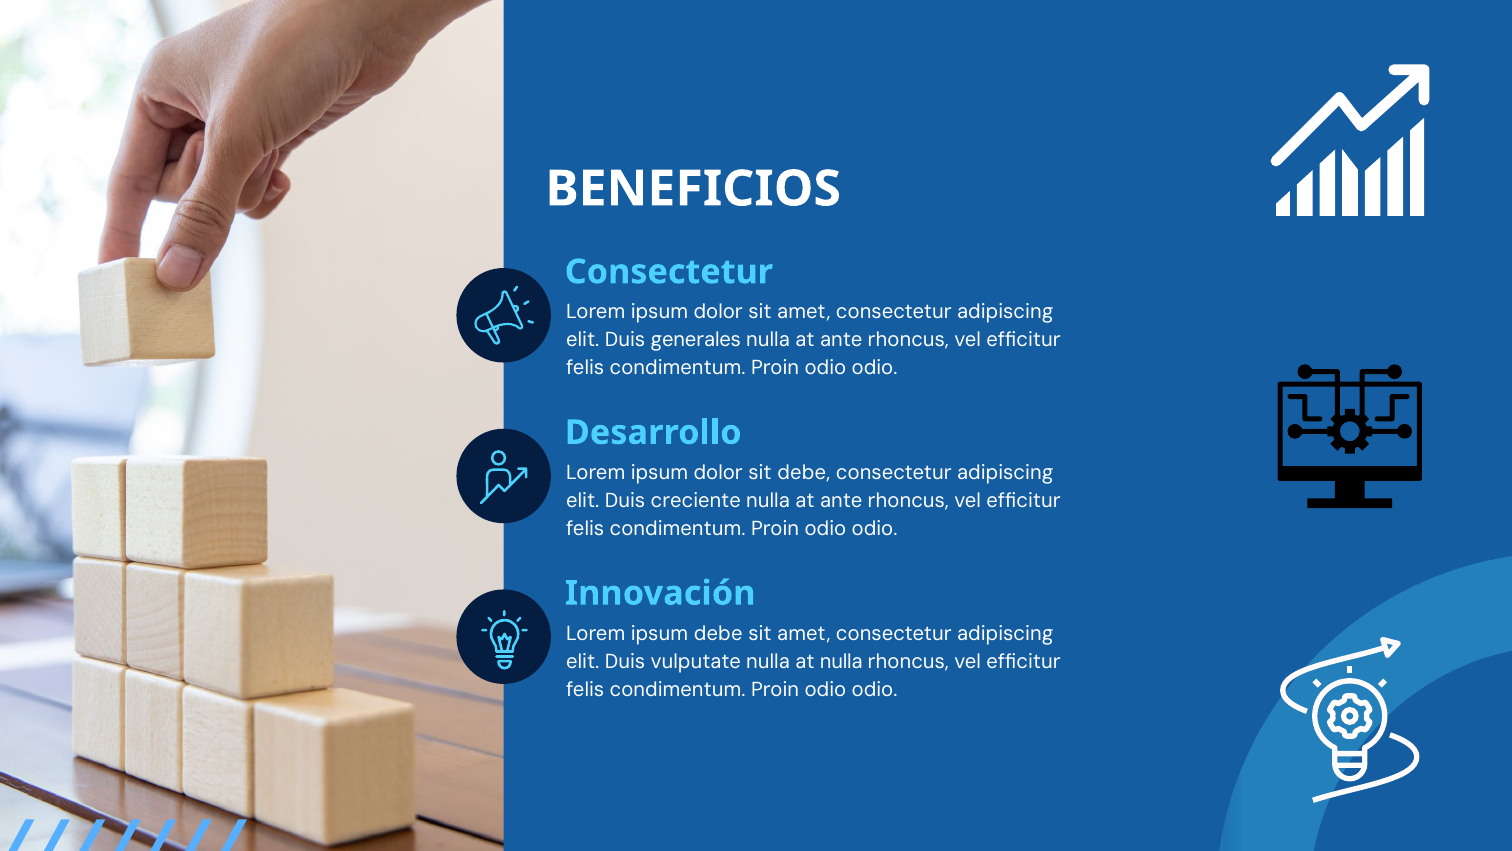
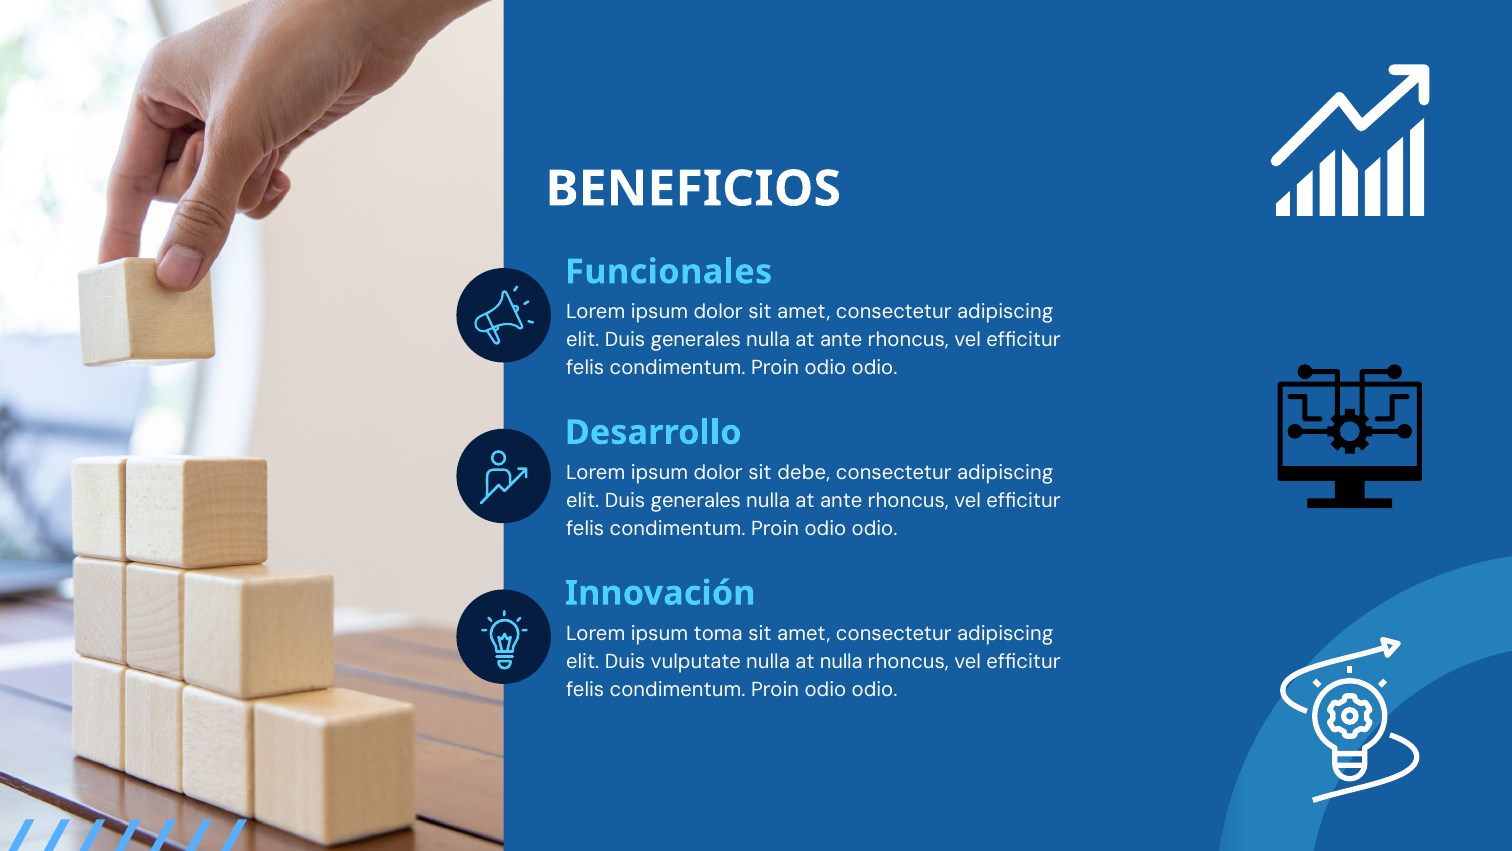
Consectetur: Consectetur -> Funcionales (669, 272)
creciente: creciente -> generales (696, 500)
ipsum debe: debe -> toma (718, 633)
